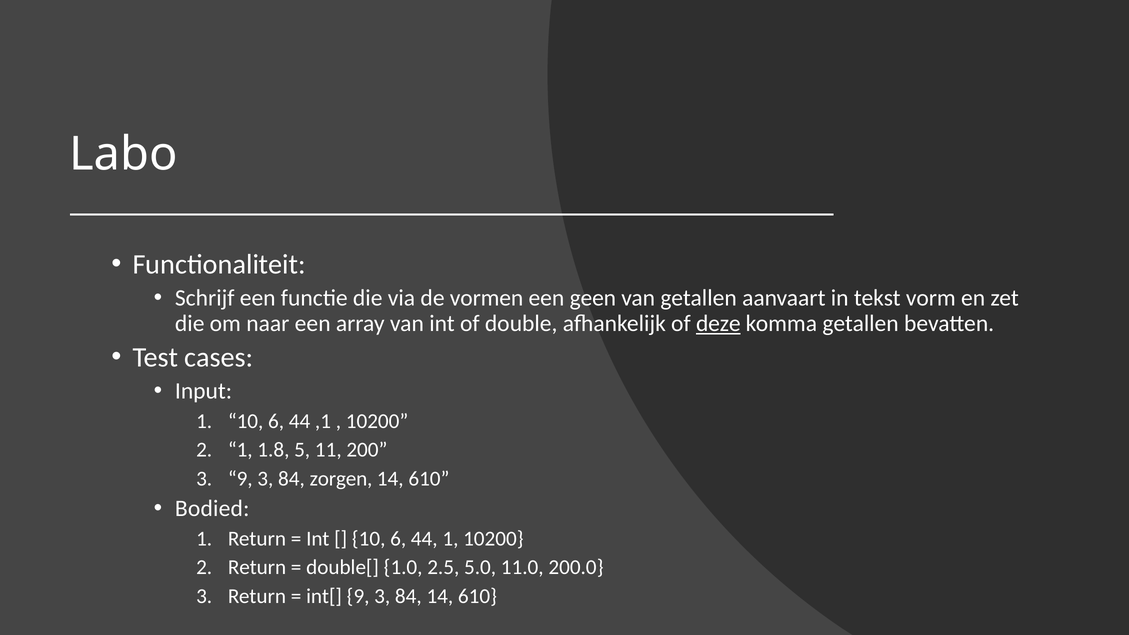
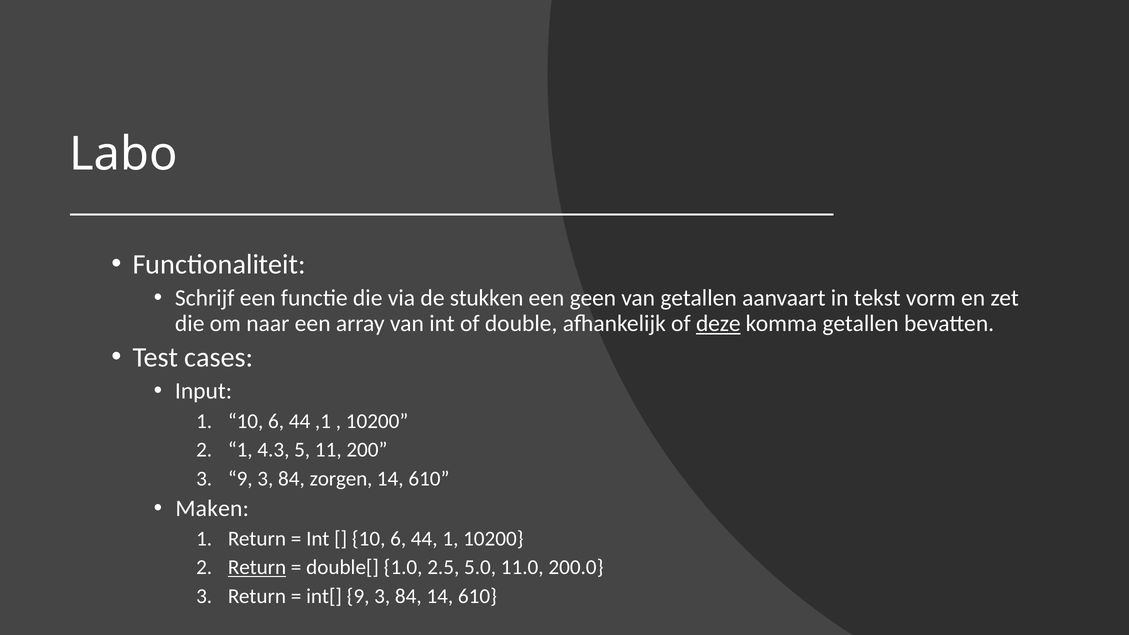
vormen: vormen -> stukken (487, 298)
1.8: 1.8 -> 4.3 (273, 450)
Bodied: Bodied -> Maken (212, 509)
Return underline: none -> present (257, 567)
